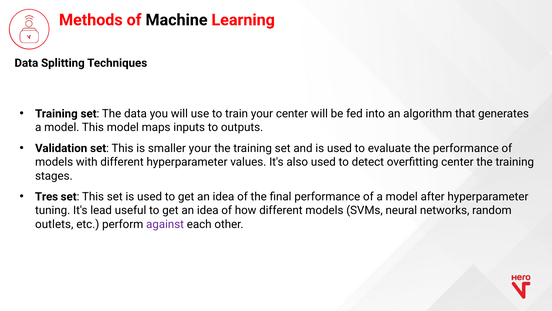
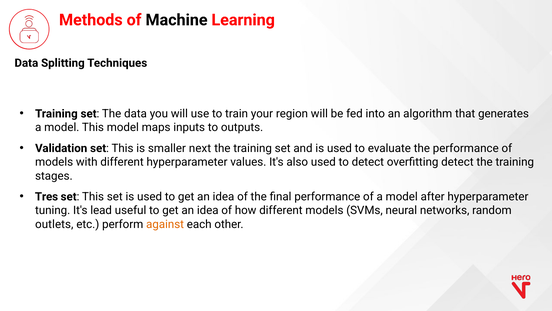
your center: center -> region (292, 113)
smaller your: your -> next (200, 148)
overfitting center: center -> detect (457, 162)
against colour: purple -> orange (165, 224)
